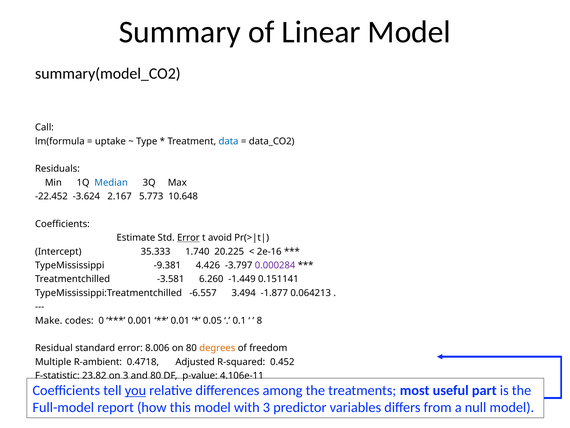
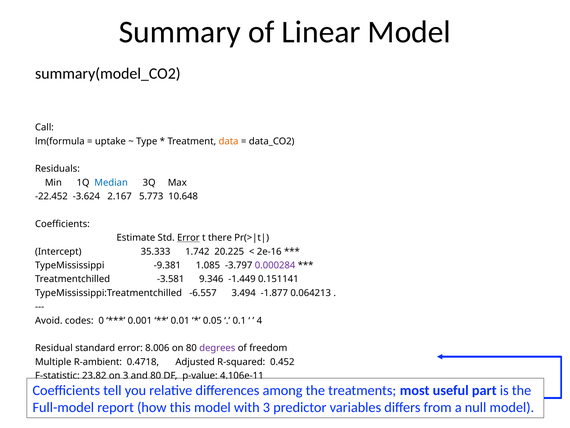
data colour: blue -> orange (229, 141)
avoid: avoid -> there (220, 238)
1.740: 1.740 -> 1.742 (197, 251)
4.426: 4.426 -> 1.085 (208, 265)
6.260: 6.260 -> 9.346 (211, 279)
Make: Make -> Avoid (49, 320)
8: 8 -> 4 (259, 320)
degrees colour: orange -> purple (217, 348)
you underline: present -> none (135, 390)
